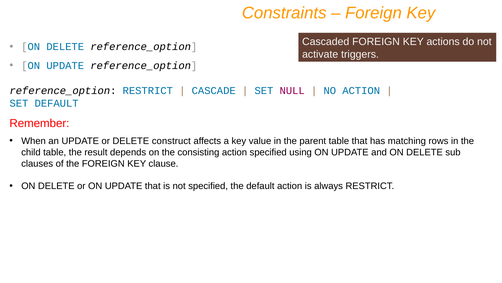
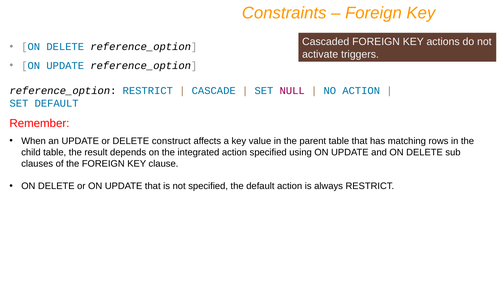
consisting: consisting -> integrated (198, 152)
